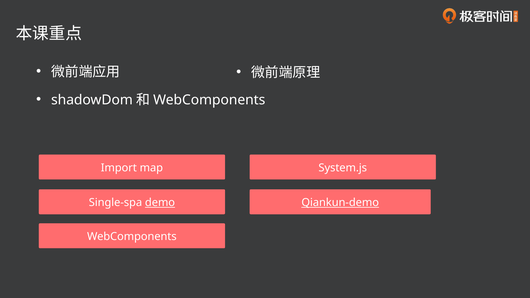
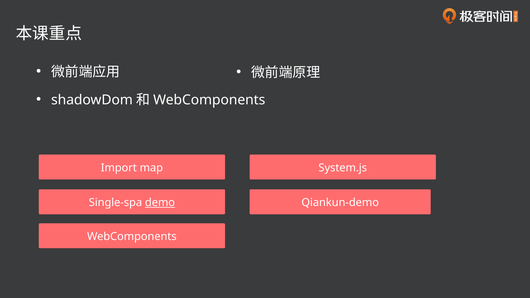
Qiankun-demo underline: present -> none (340, 203)
